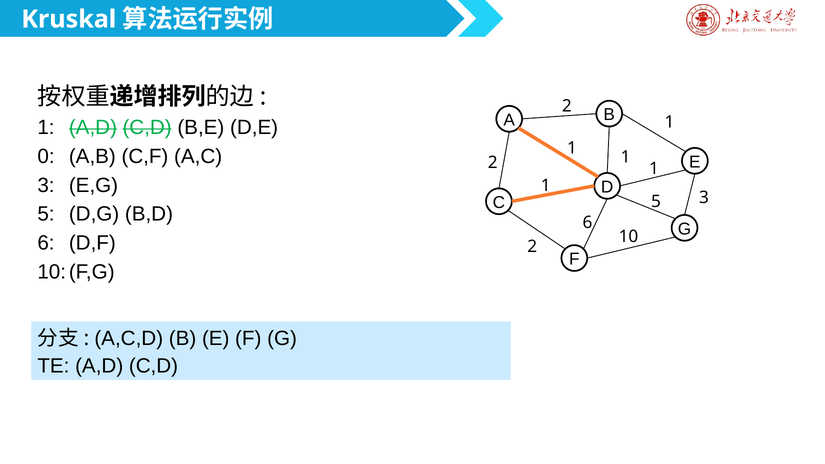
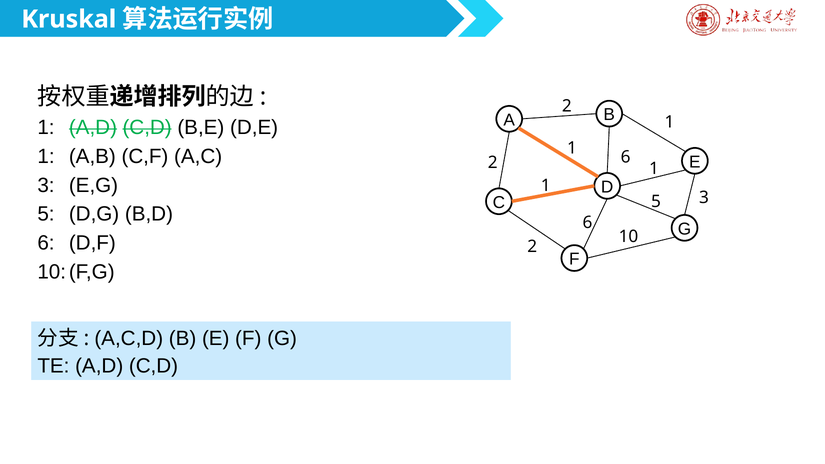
0: 0 -> 1 (46, 156)
1: 1 -> 6 (626, 157)
